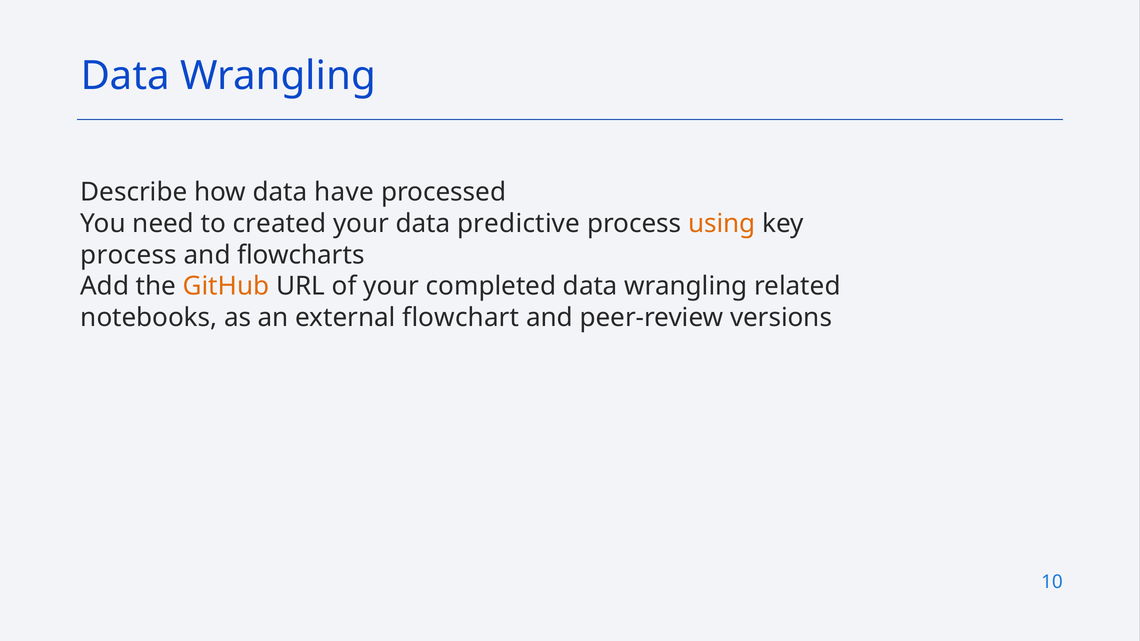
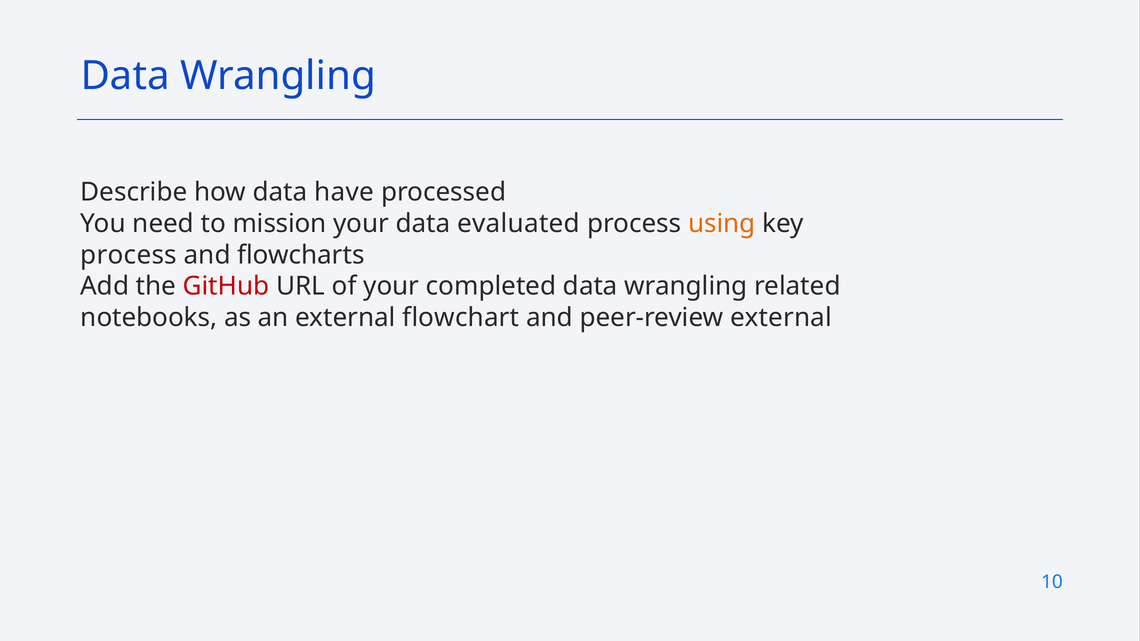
created: created -> mission (280, 224)
predictive: predictive -> evaluated (519, 224)
GitHub colour: orange -> red (226, 286)
peer-review versions: versions -> external (781, 318)
